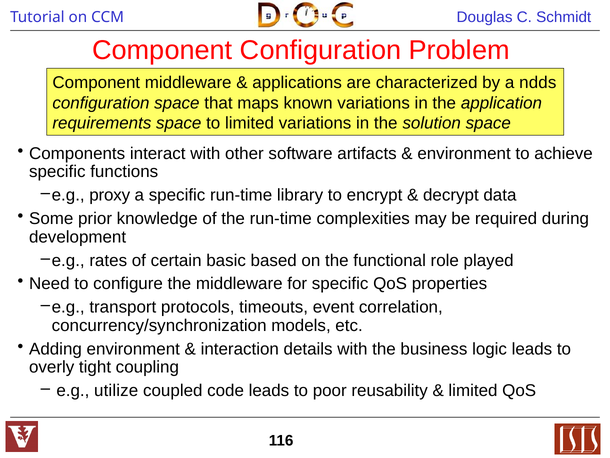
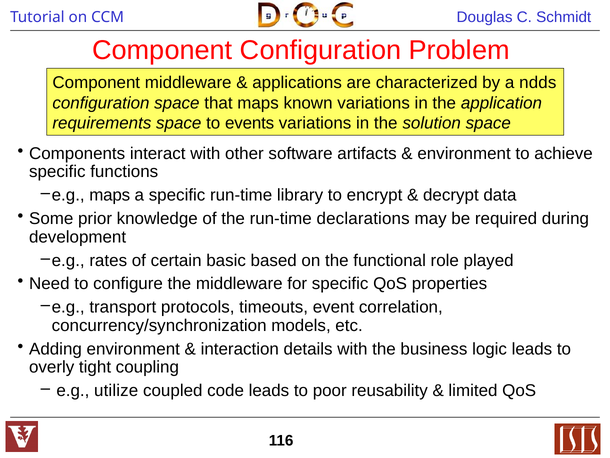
to limited: limited -> events (250, 123)
e.g proxy: proxy -> maps (110, 195)
complexities: complexities -> declarations (363, 218)
